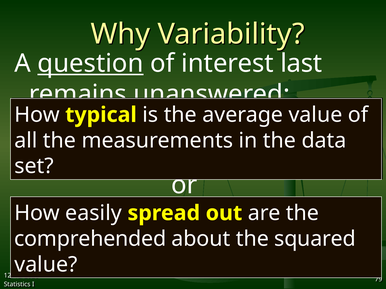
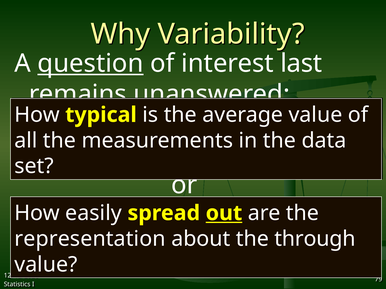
out underline: none -> present (224, 213)
comprehended: comprehended -> representation (90, 239)
squared: squared -> through (315, 239)
